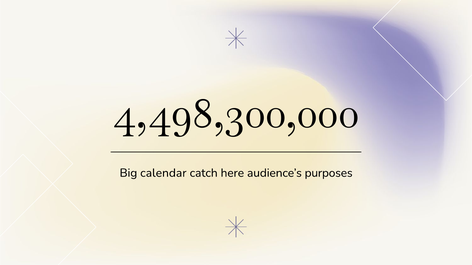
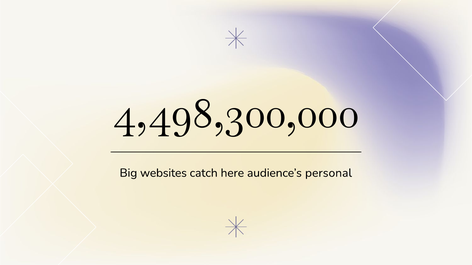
calendar: calendar -> websites (163, 173)
purposes: purposes -> personal (329, 173)
